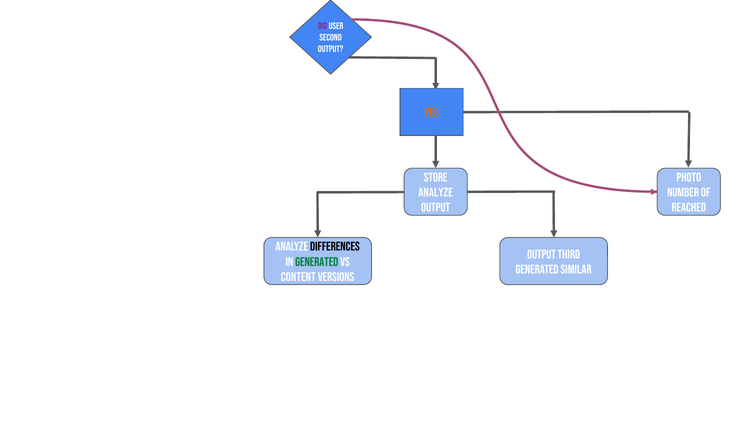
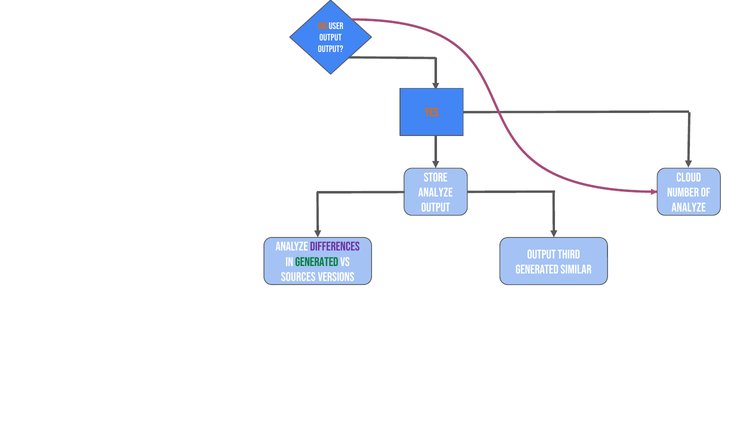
Did colour: purple -> orange (323, 26)
second: second -> output (331, 38)
Photo: Photo -> Cloud (689, 177)
reached: reached -> analyze (689, 207)
differences colour: black -> purple (335, 247)
content: content -> sources (298, 277)
